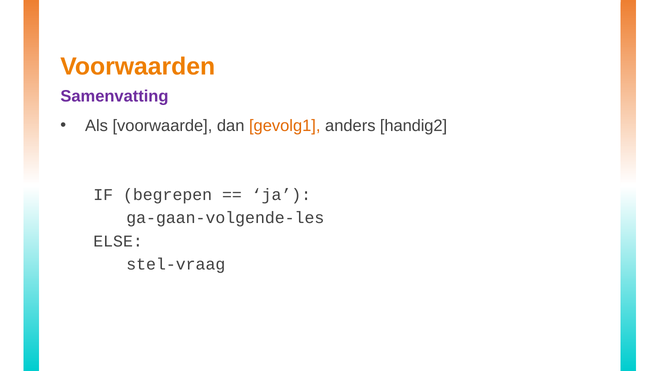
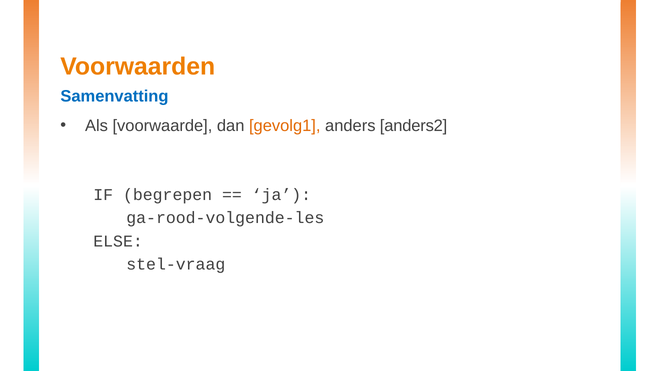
Samenvatting colour: purple -> blue (114, 96)
handig2: handig2 -> anders2 (414, 126)
ga-gaan-volgende-les: ga-gaan-volgende-les -> ga-rood-volgende-les (225, 218)
